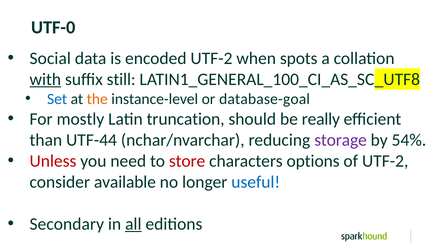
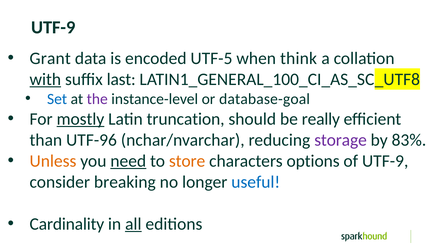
UTF-0: UTF-0 -> UTF-9 (53, 27)
Social: Social -> Grant (50, 58)
encoded UTF-2: UTF-2 -> UTF-5 (211, 58)
spots: spots -> think (299, 58)
still: still -> last (121, 79)
the colour: orange -> purple (97, 99)
mostly underline: none -> present (80, 119)
UTF-44: UTF-44 -> UTF-96 (92, 140)
54%: 54% -> 83% (409, 140)
Unless colour: red -> orange (53, 161)
need underline: none -> present (128, 161)
store colour: red -> orange (187, 161)
of UTF-2: UTF-2 -> UTF-9 (385, 161)
available: available -> breaking (125, 182)
Secondary: Secondary -> Cardinality (67, 224)
